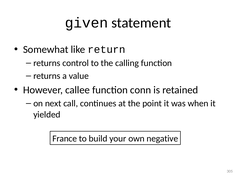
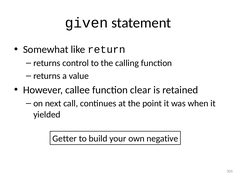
conn: conn -> clear (141, 90)
France: France -> Getter (65, 139)
